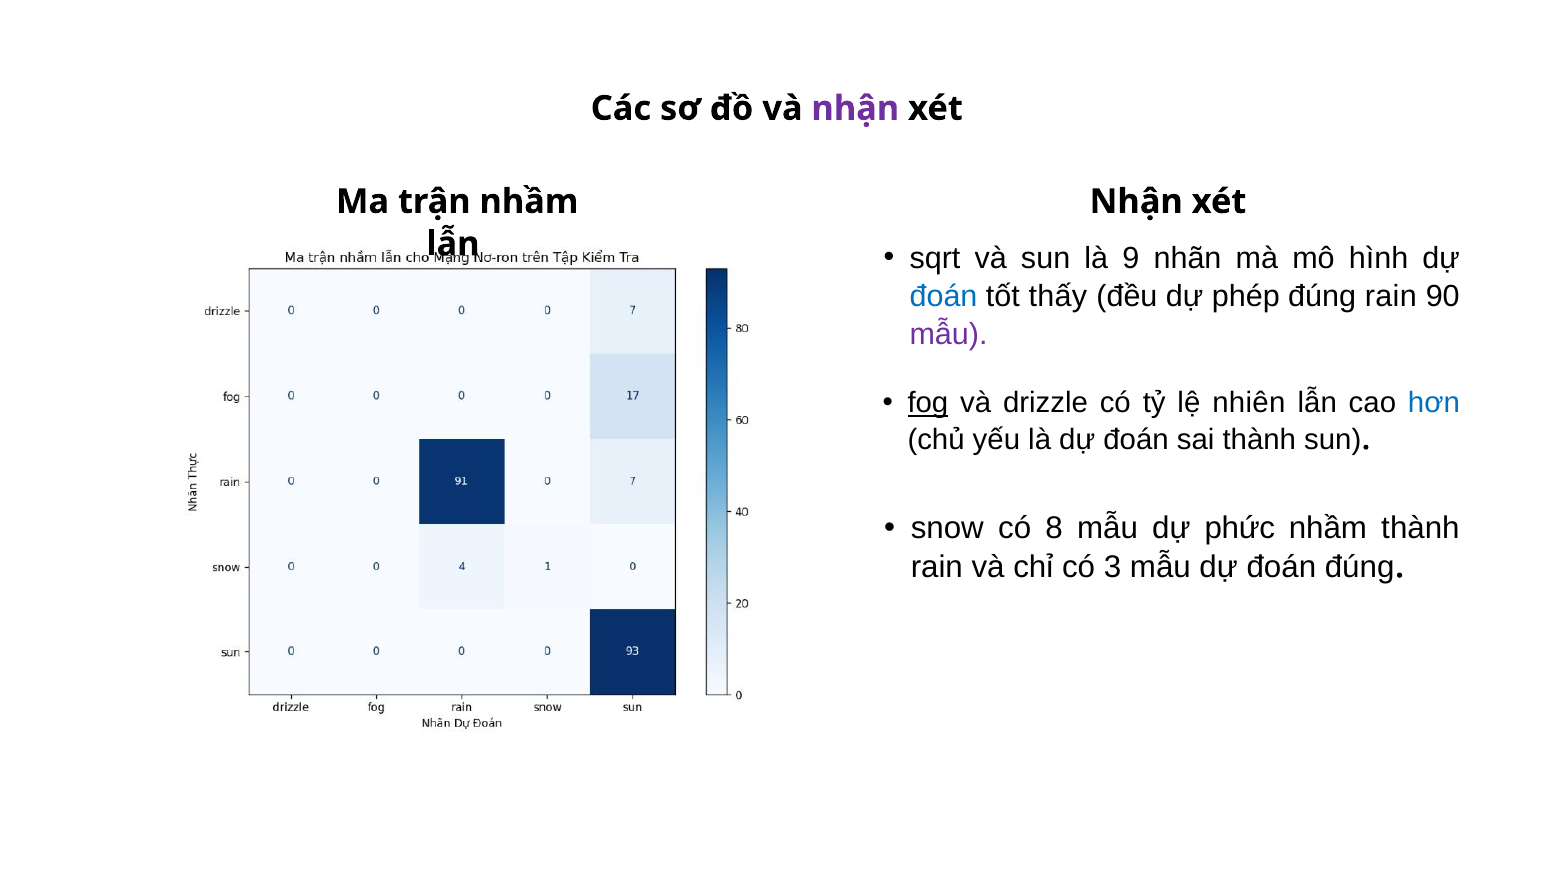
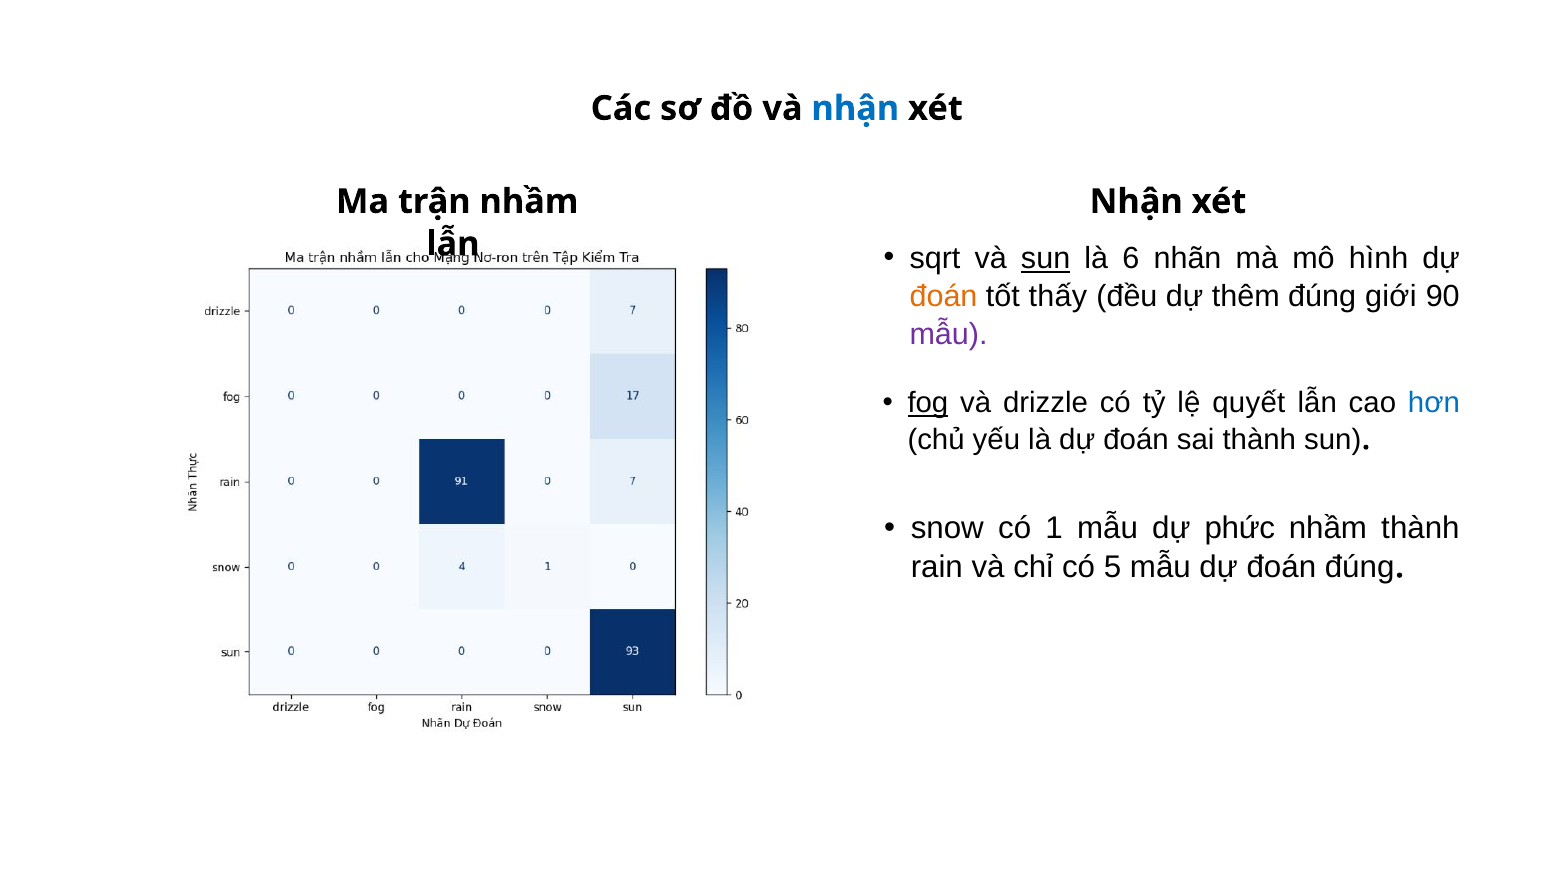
nhận colour: purple -> blue (855, 108)
sun underline: none -> present (1046, 259)
9: 9 -> 6 (1131, 259)
đoán colour: blue -> orange (944, 296)
phép: phép -> thêm (1246, 296)
đúng rain: rain -> giới (1391, 296)
nhiên: nhiên -> quyết (1249, 403)
8: 8 -> 1 (1054, 528)
3: 3 -> 5 (1113, 567)
